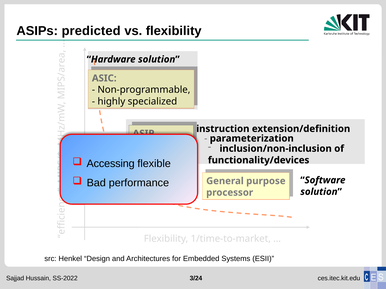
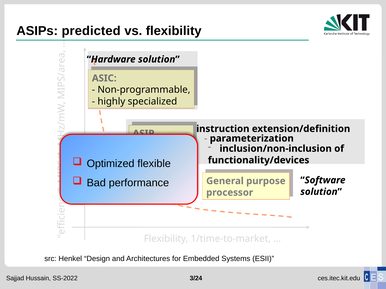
Accessing: Accessing -> Optimized (111, 164)
